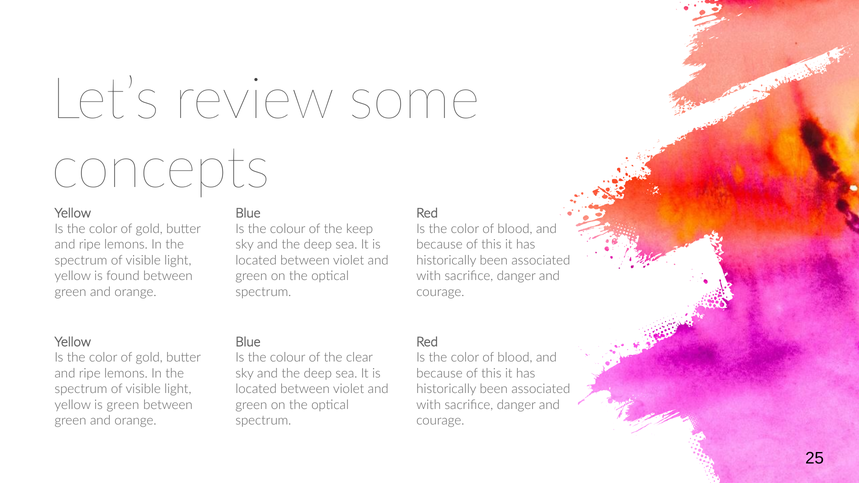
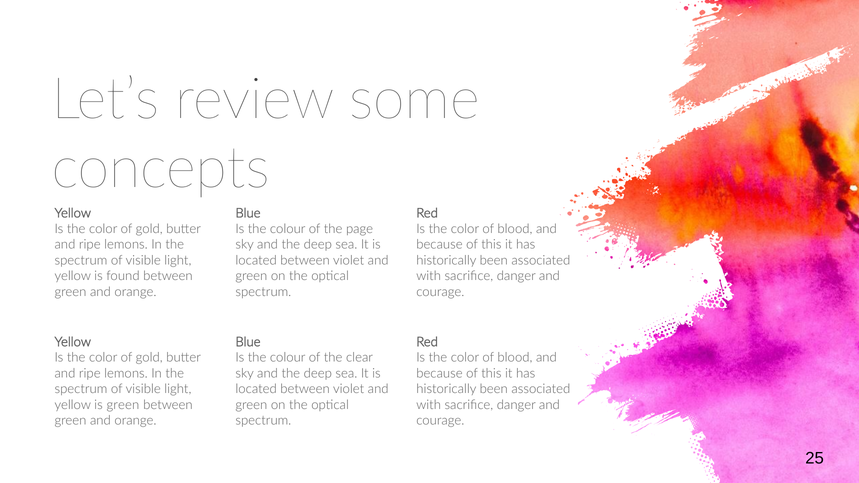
keep: keep -> page (360, 229)
